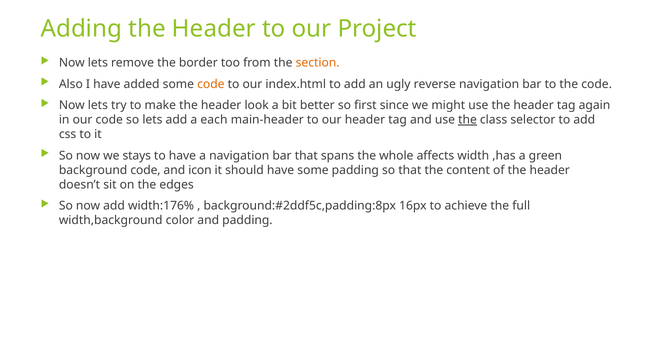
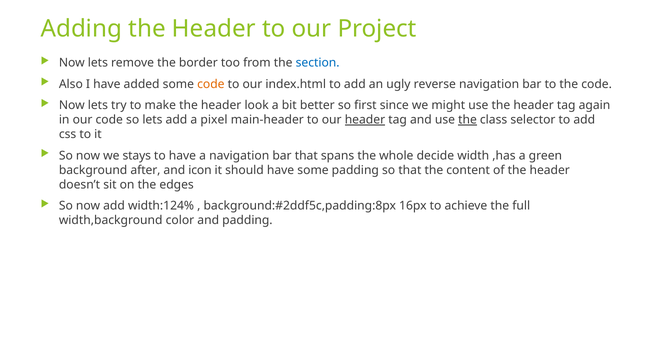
section colour: orange -> blue (318, 63)
each: each -> pixel (214, 120)
header underline: none -> present (365, 120)
affects: affects -> decide (435, 156)
background code: code -> after (145, 170)
width:176%: width:176% -> width:124% (161, 206)
